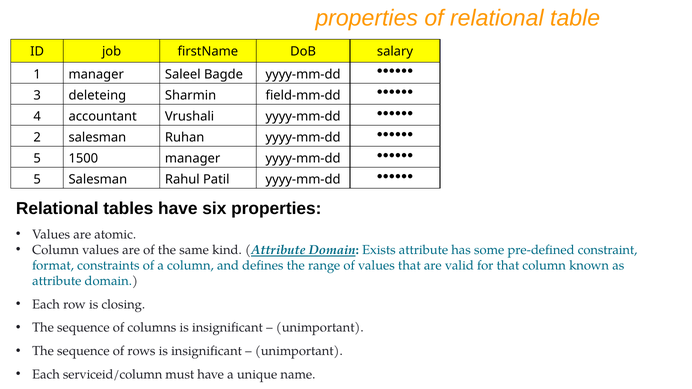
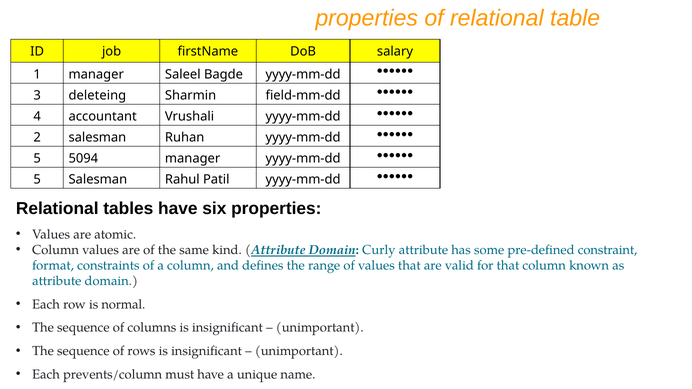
1500: 1500 -> 5094 (83, 159)
Exists: Exists -> Curly (379, 250)
closing: closing -> normal (123, 304)
serviceid/column: serviceid/column -> prevents/column (113, 375)
